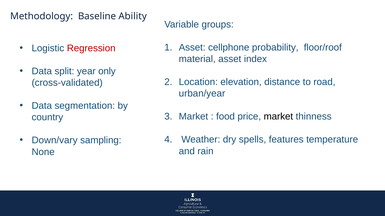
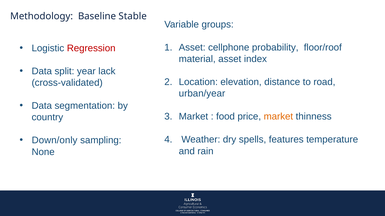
Ability: Ability -> Stable (133, 16)
only: only -> lack (107, 71)
market colour: black -> orange (278, 117)
Down/vary: Down/vary -> Down/only (55, 141)
